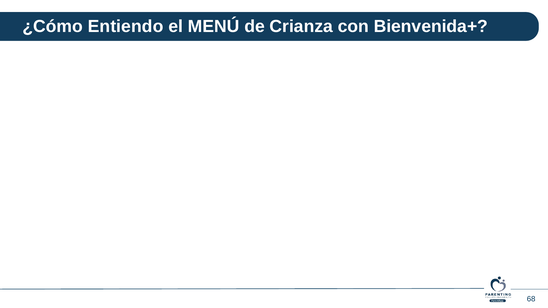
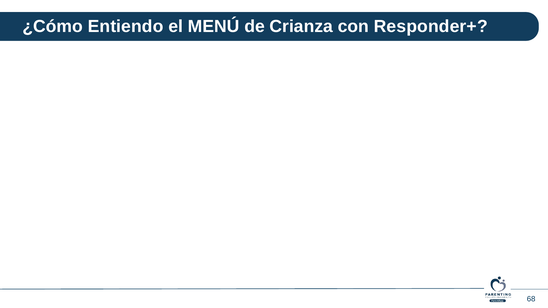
Bienvenida+: Bienvenida+ -> Responder+ (431, 26)
